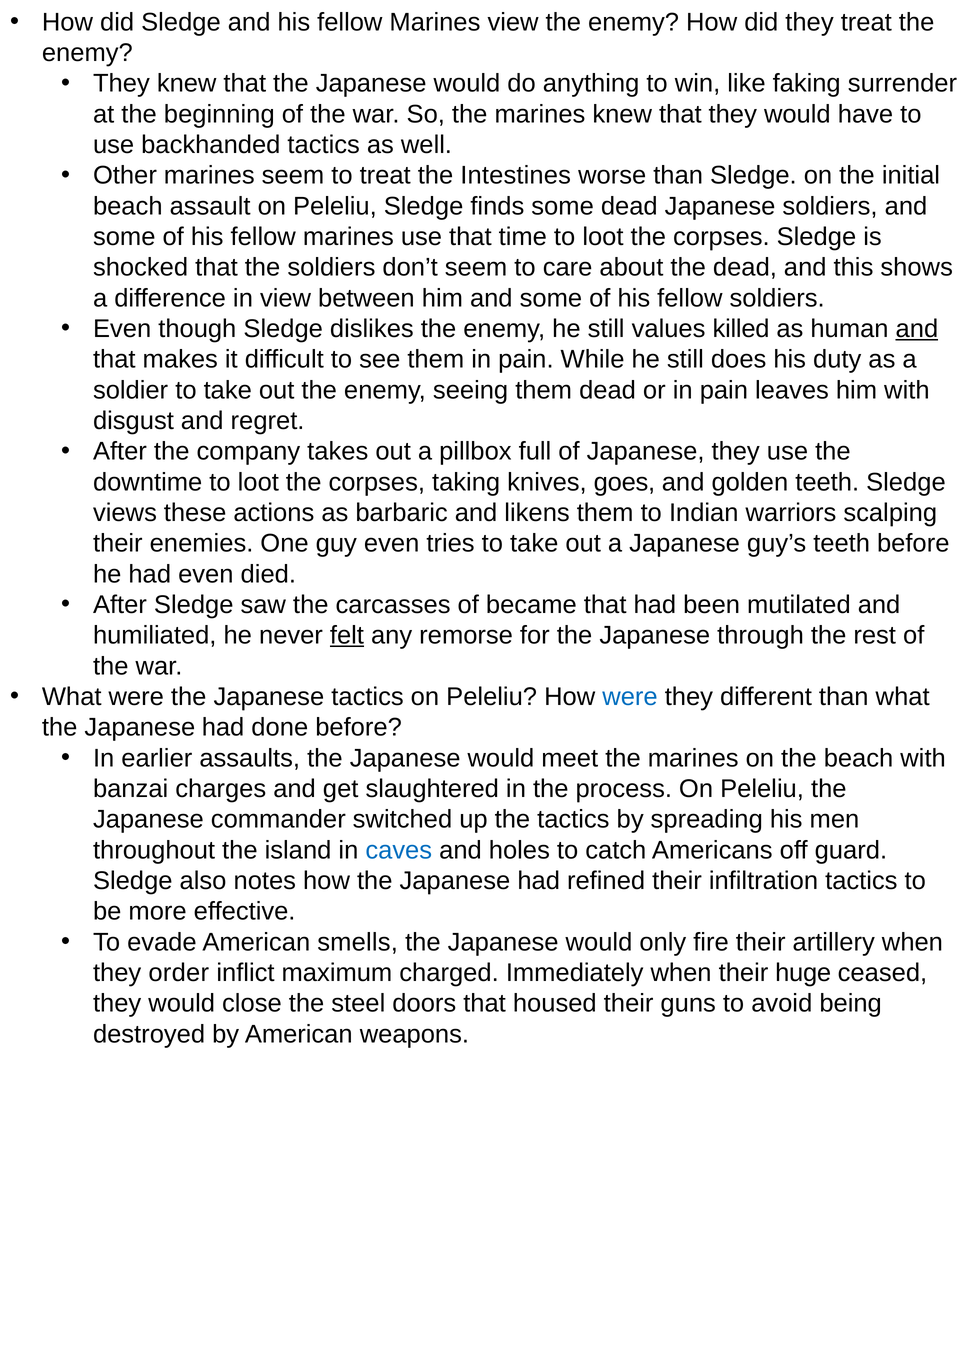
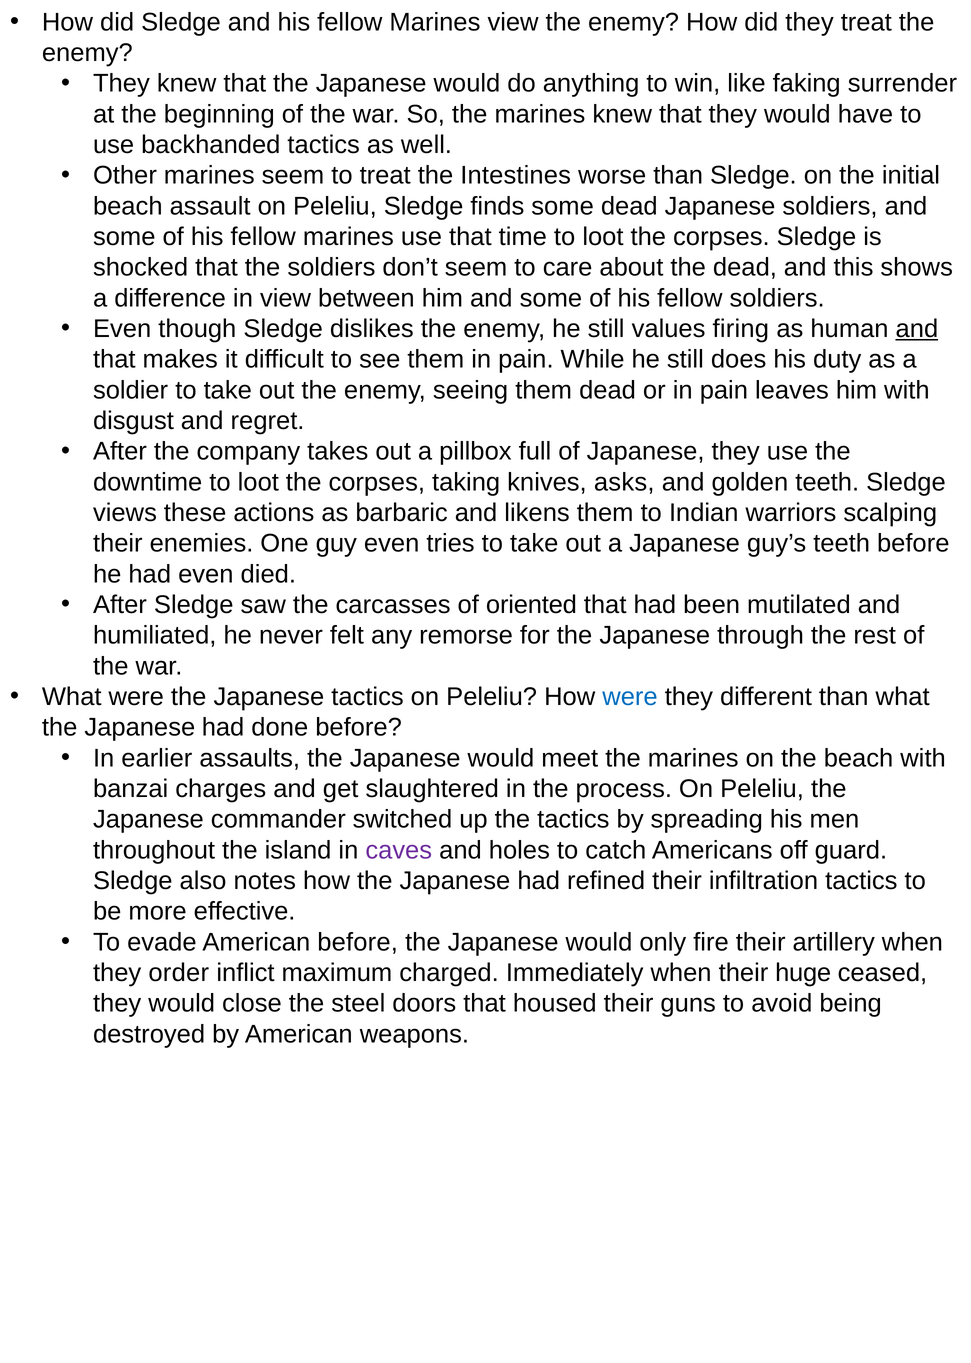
killed: killed -> firing (741, 329)
goes: goes -> asks (624, 482)
became: became -> oriented (531, 605)
felt underline: present -> none (347, 635)
caves colour: blue -> purple (399, 850)
American smells: smells -> before (358, 942)
